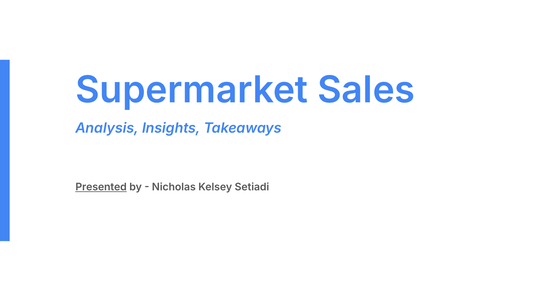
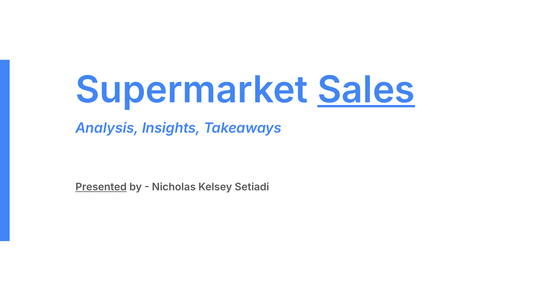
Sales underline: none -> present (366, 90)
